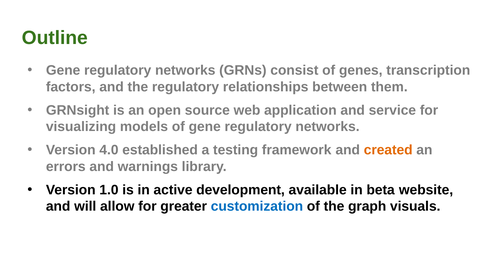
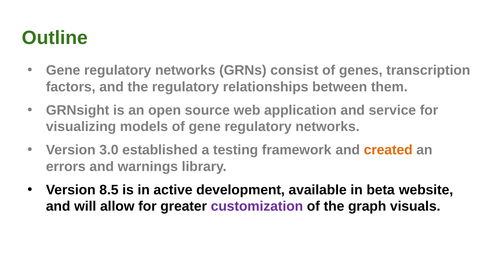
4.0: 4.0 -> 3.0 (109, 150)
1.0: 1.0 -> 8.5 (109, 190)
customization colour: blue -> purple (257, 206)
